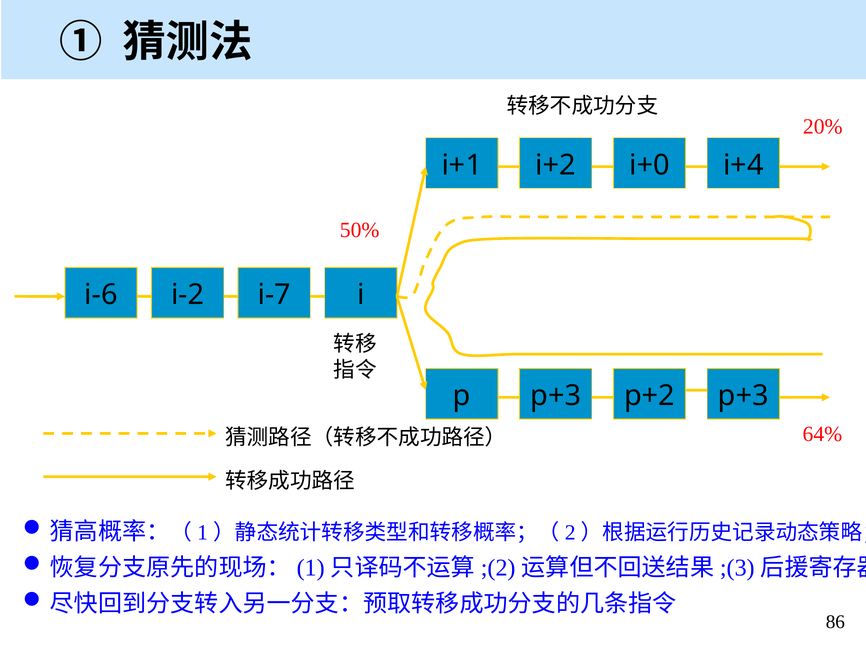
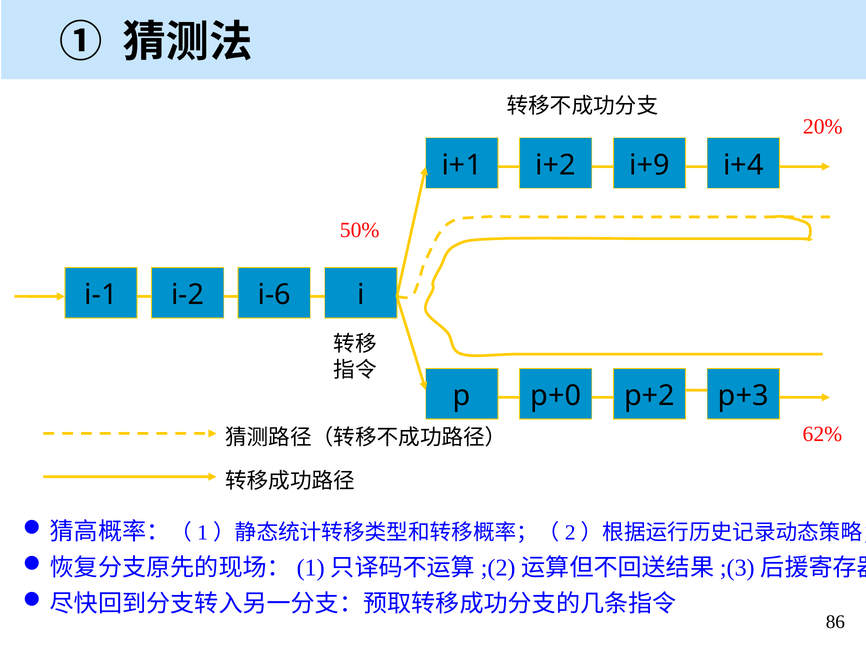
i+0: i+0 -> i+9 (650, 165)
i-6: i-6 -> i-1 (101, 295)
i-7: i-7 -> i-6 (274, 295)
p p+3: p+3 -> p+0 (556, 396)
64%: 64% -> 62% (822, 434)
